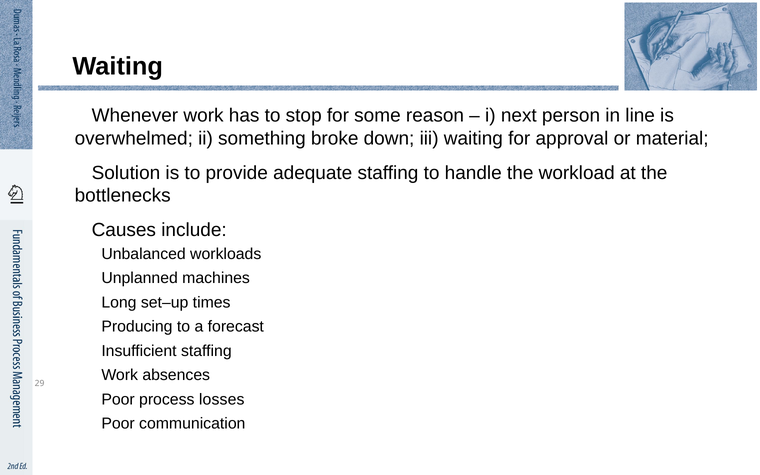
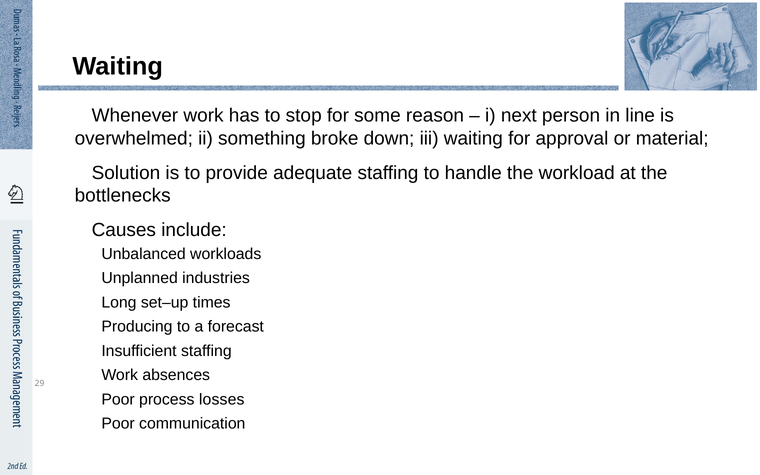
machines: machines -> industries (216, 278)
